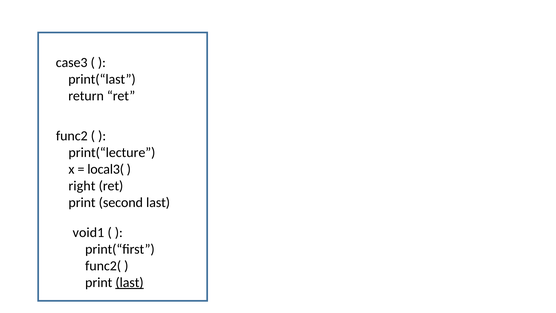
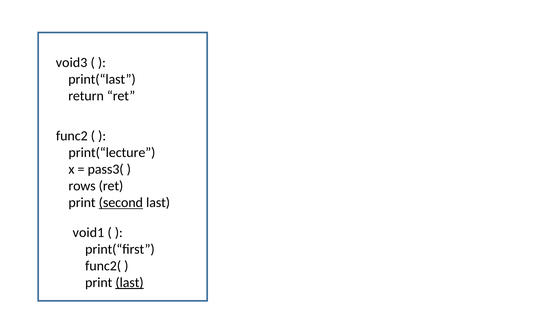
case3: case3 -> void3 (72, 62)
local3(: local3( -> pass3( (106, 169)
right: right -> rows (82, 186)
second underline: none -> present (121, 202)
